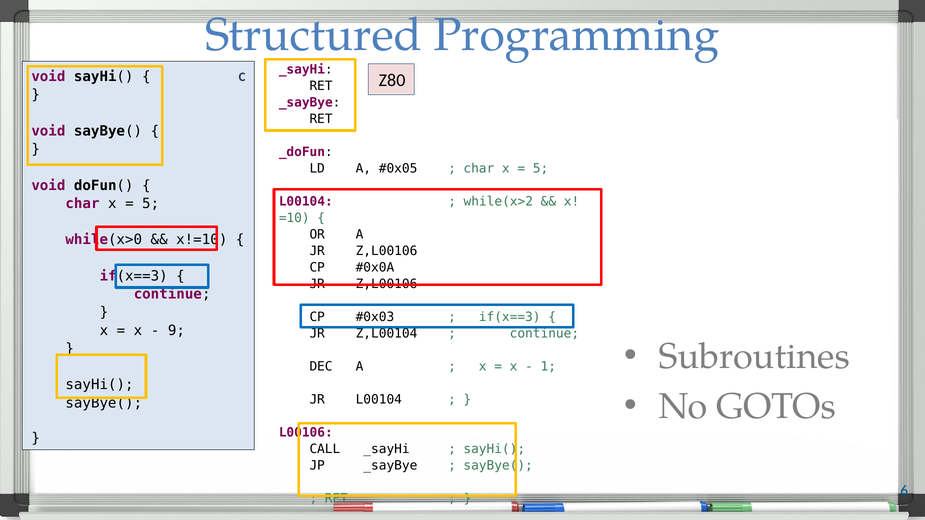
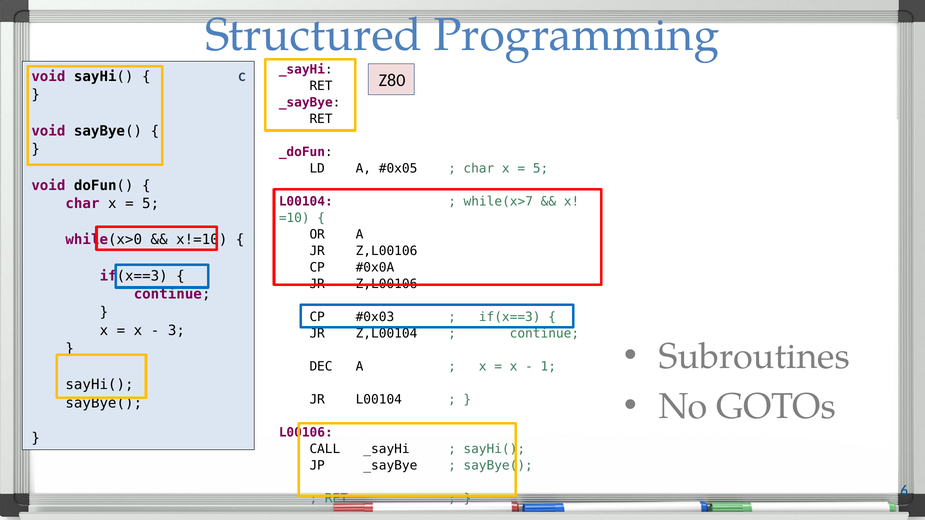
while(x>2: while(x>2 -> while(x>7 (498, 202)
9: 9 -> 3 (176, 331)
